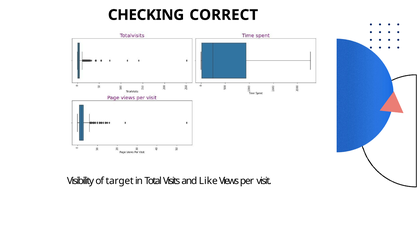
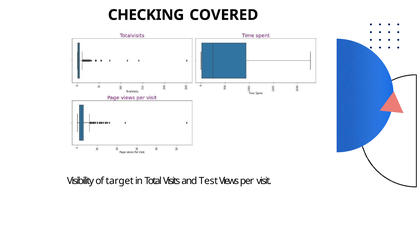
CORRECT: CORRECT -> COVERED (224, 15)
Like: Like -> Test (208, 181)
